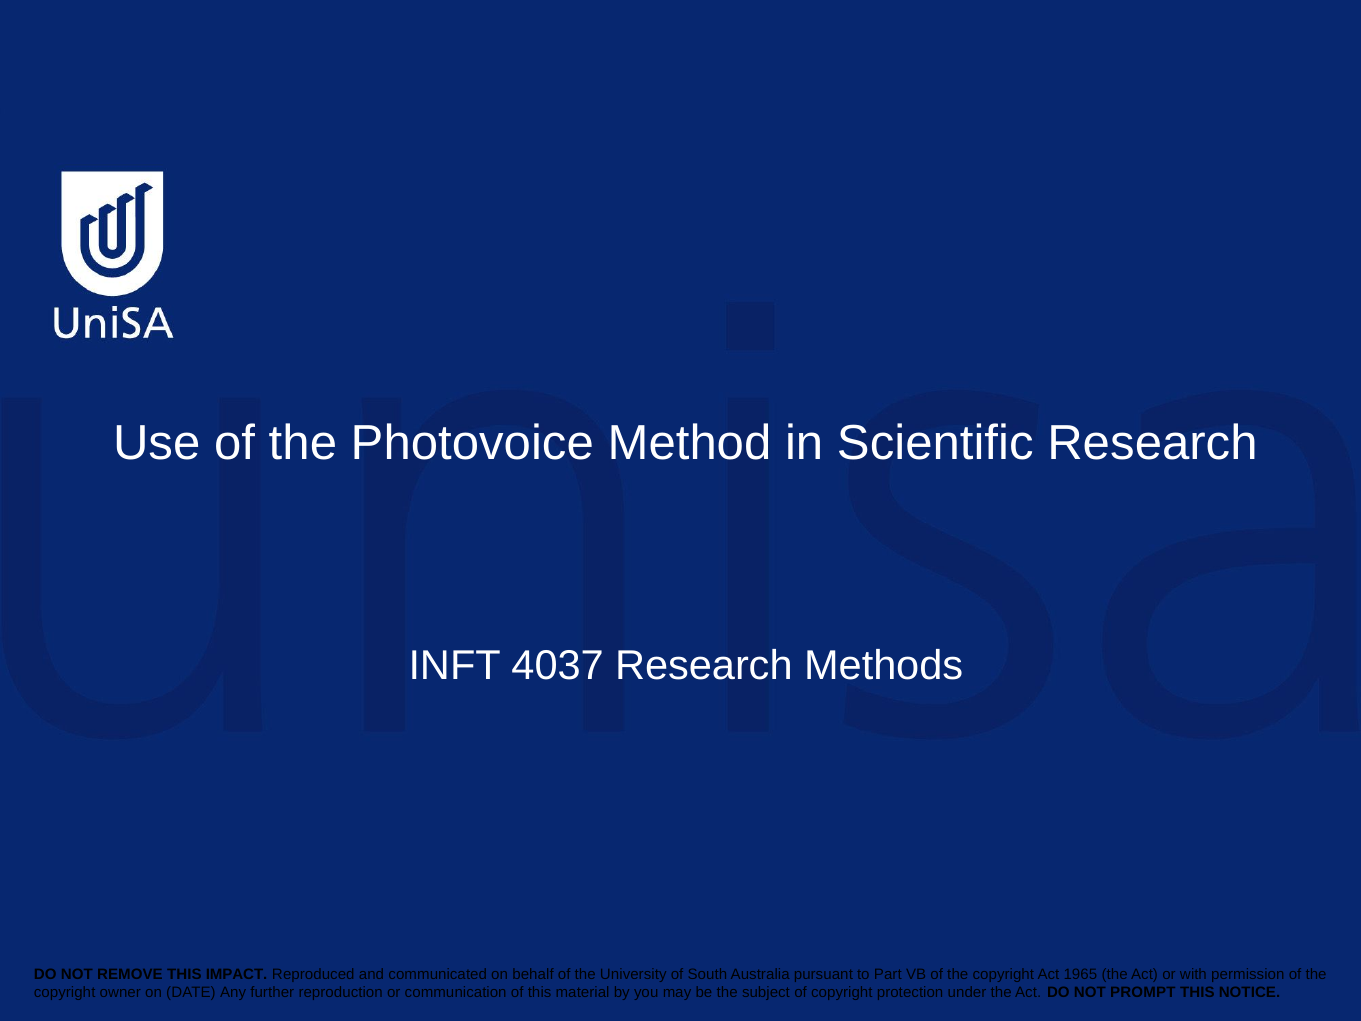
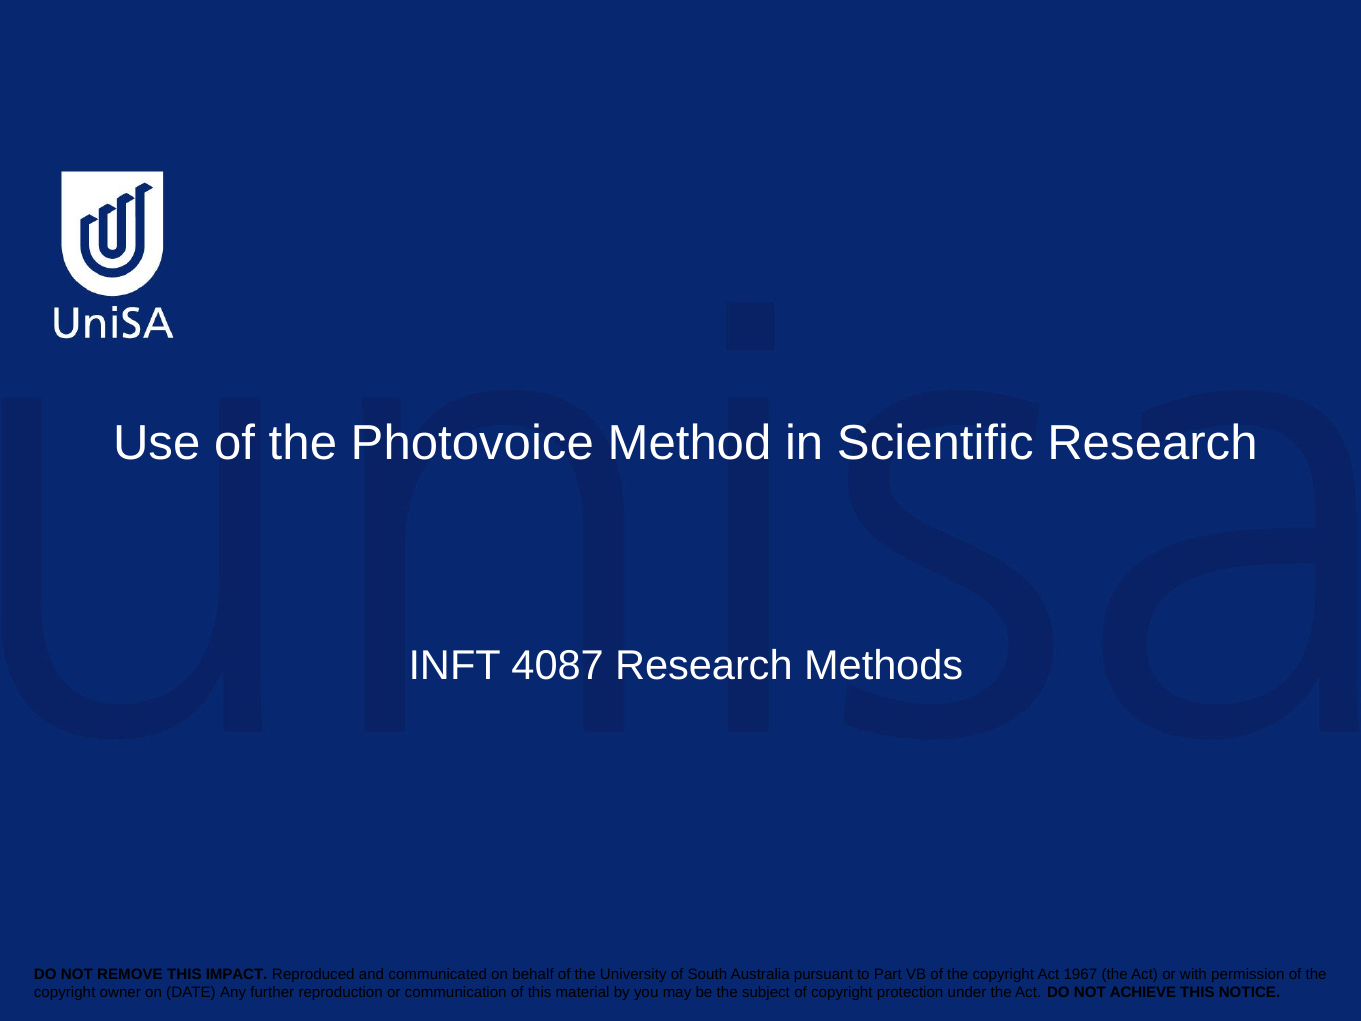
4037: 4037 -> 4087 (558, 665)
1965: 1965 -> 1967 (1080, 974)
PROMPT: PROMPT -> ACHIEVE (1143, 992)
